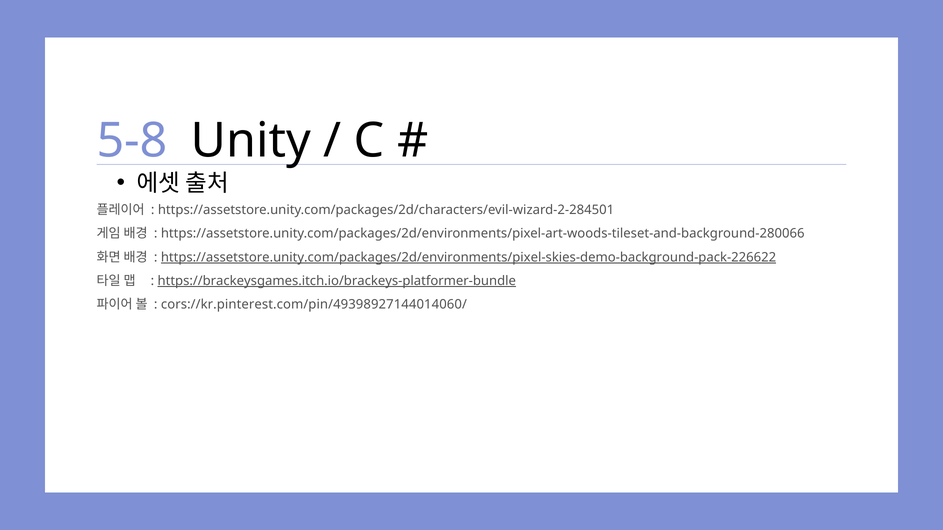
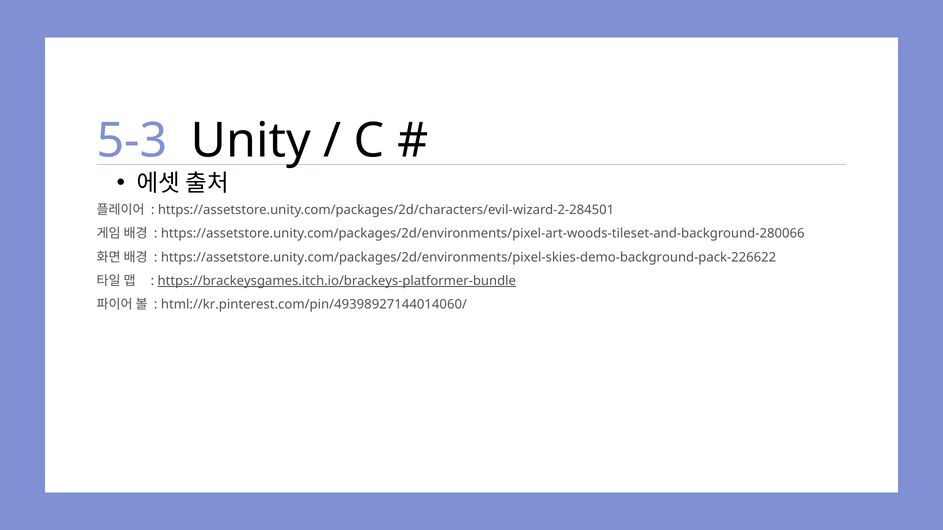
5-8: 5-8 -> 5-3 (132, 141)
https://assetstore.unity.com/packages/2d/environments/pixel-skies-demo-background-pack-226622 underline: present -> none (469, 257)
cors://kr.pinterest.com/pin/49398927144014060/: cors://kr.pinterest.com/pin/49398927144014060/ -> html://kr.pinterest.com/pin/49398927144014060/ (314, 305)
